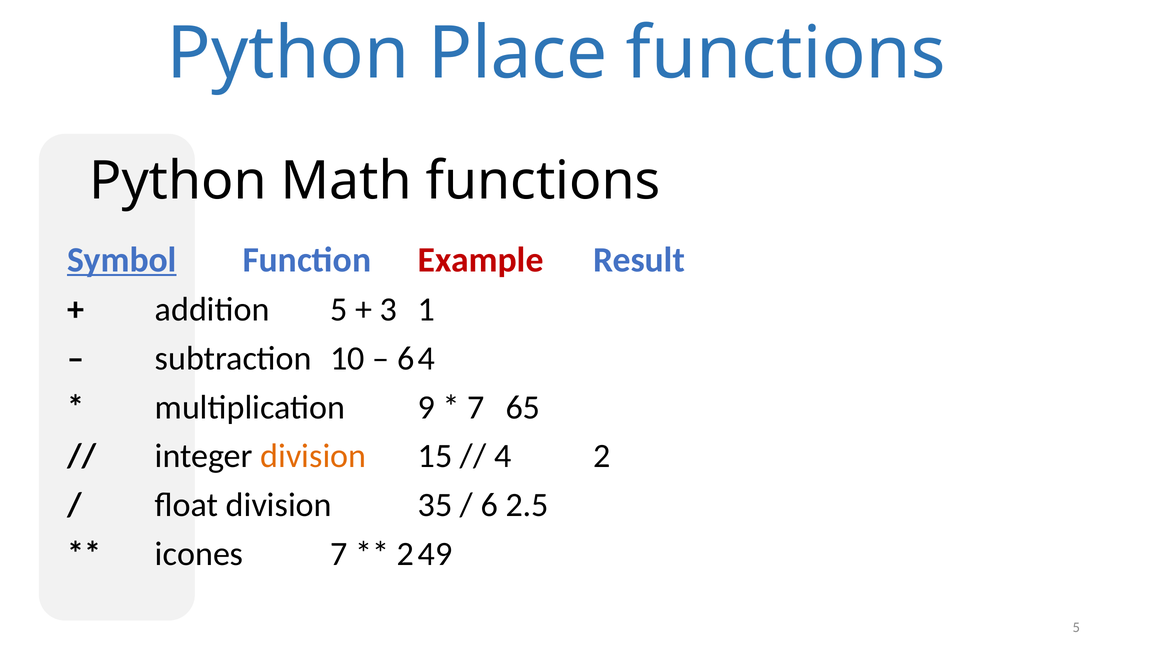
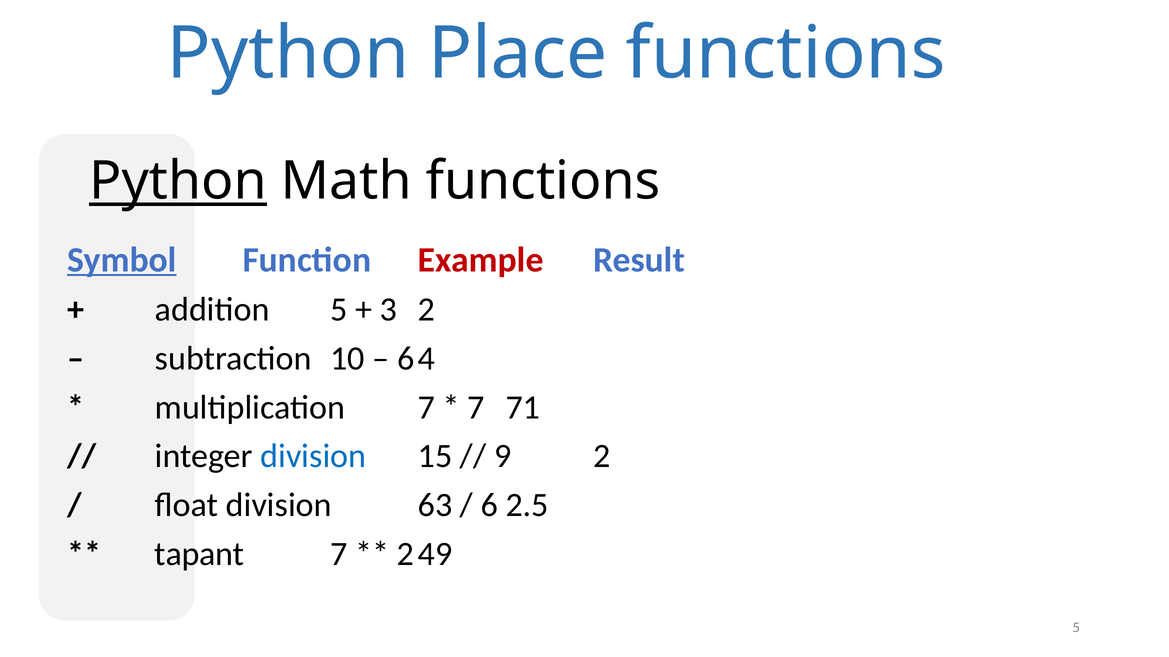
Python underline: none -> present (178, 181)
3 1: 1 -> 2 (427, 310)
multiplication 9: 9 -> 7 (427, 408)
65: 65 -> 71 (523, 408)
division colour: orange -> blue (313, 457)
4: 4 -> 9 (503, 457)
35: 35 -> 63 (435, 506)
icones: icones -> tapant (199, 555)
